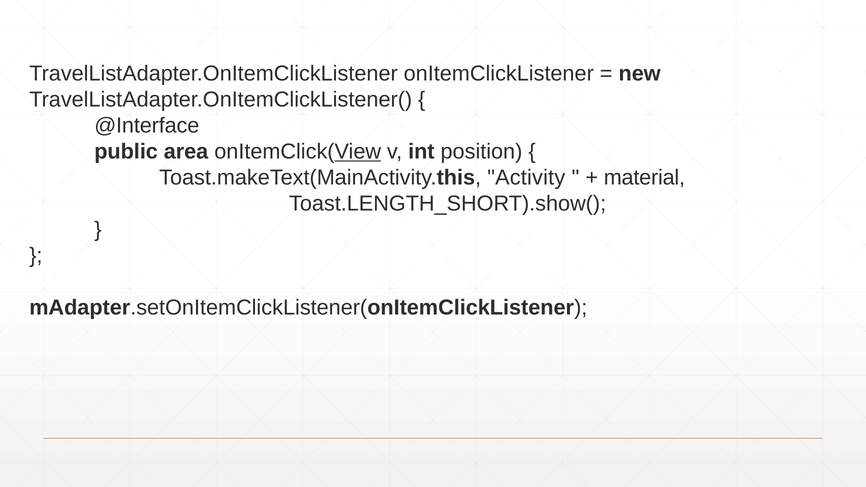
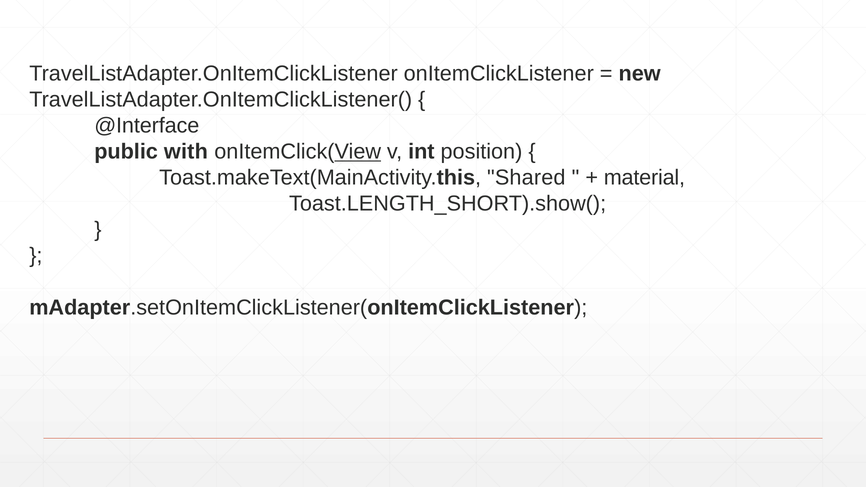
area: area -> with (186, 152)
Activity: Activity -> Shared (526, 178)
